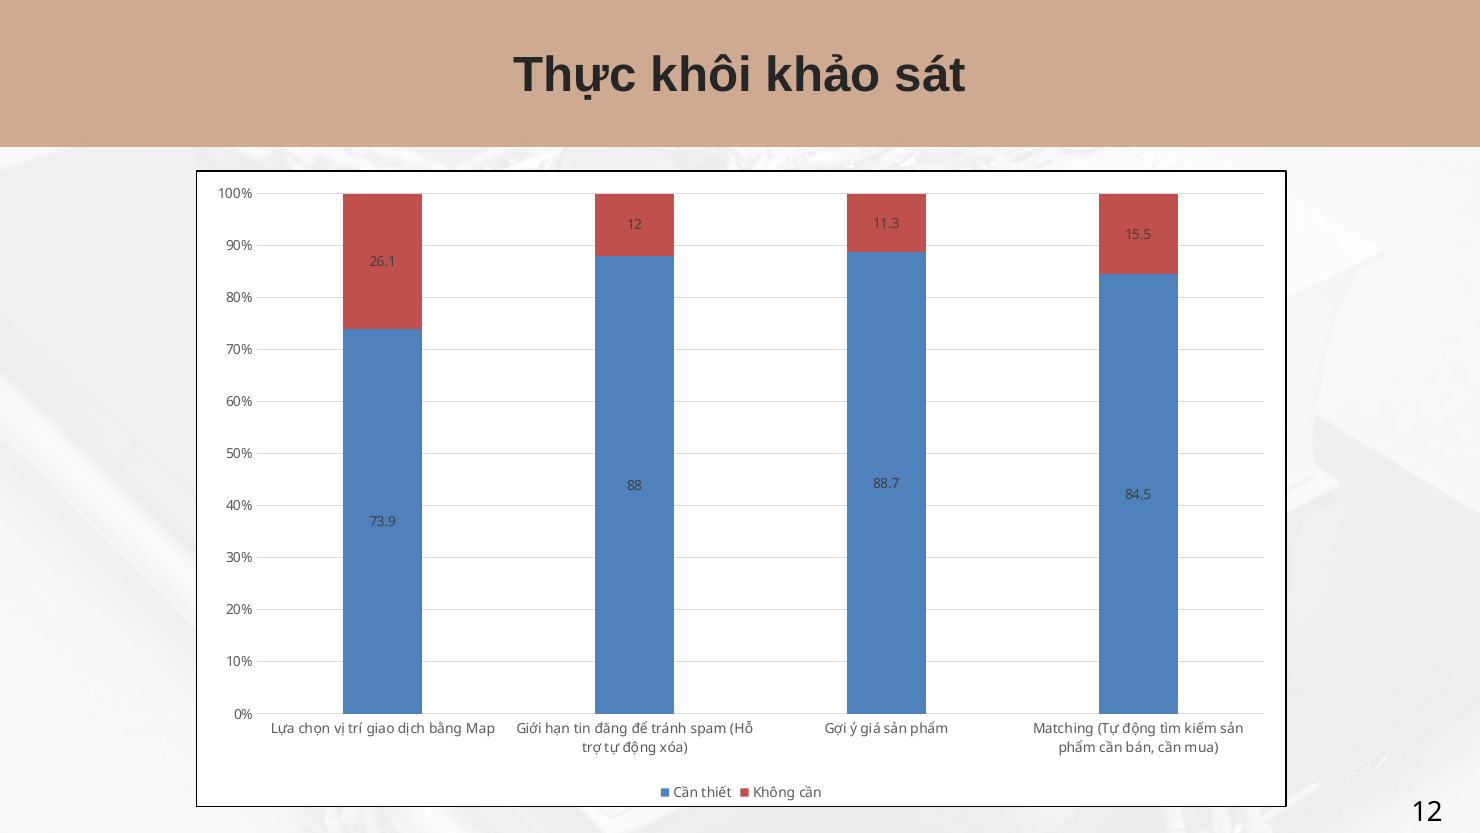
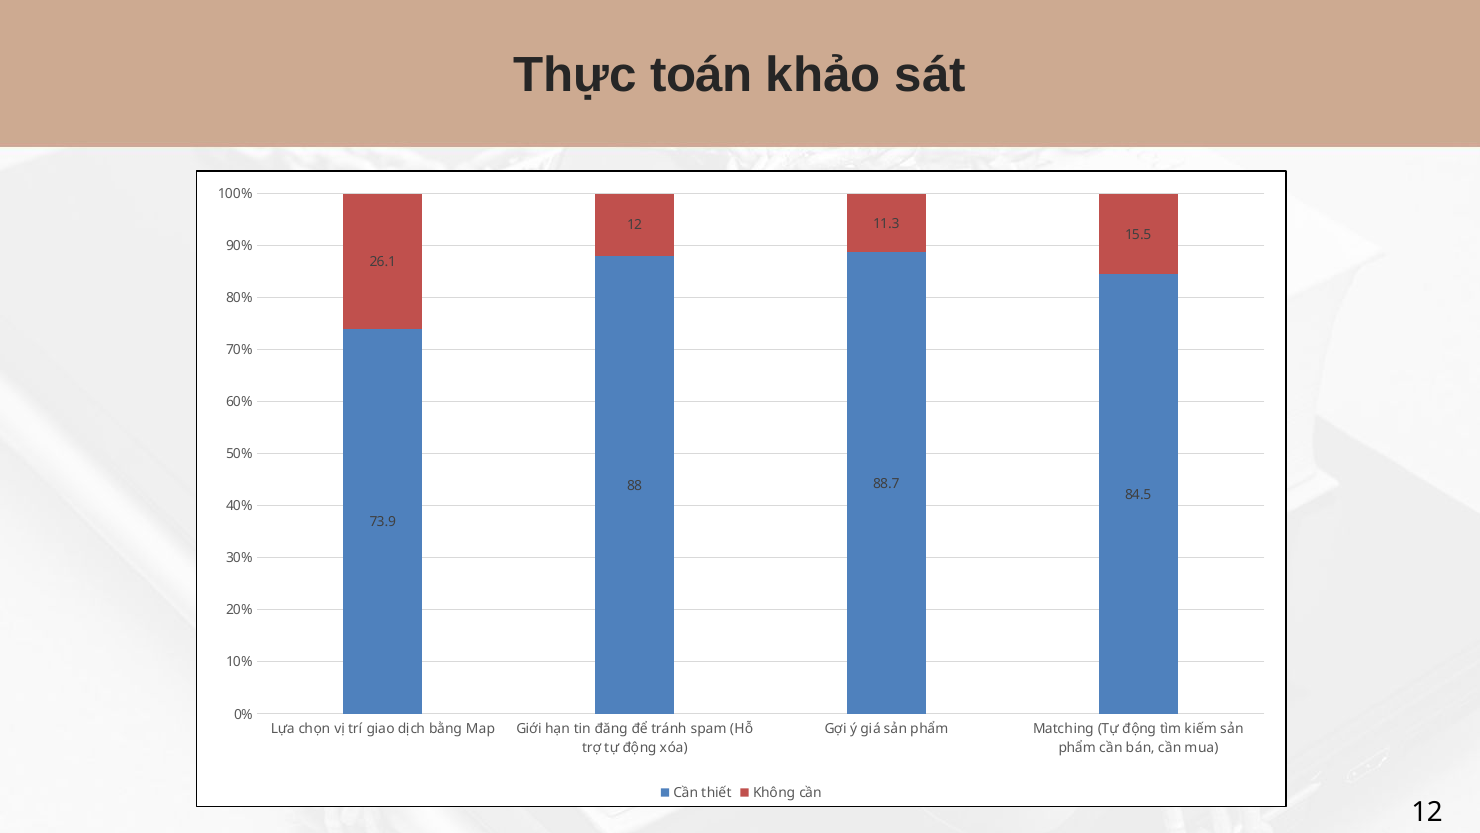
khôi: khôi -> toán (702, 75)
